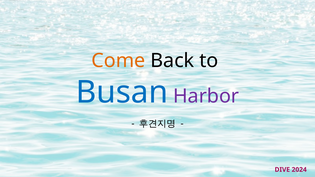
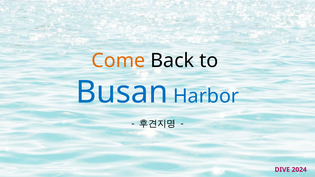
Harbor colour: purple -> blue (206, 96)
